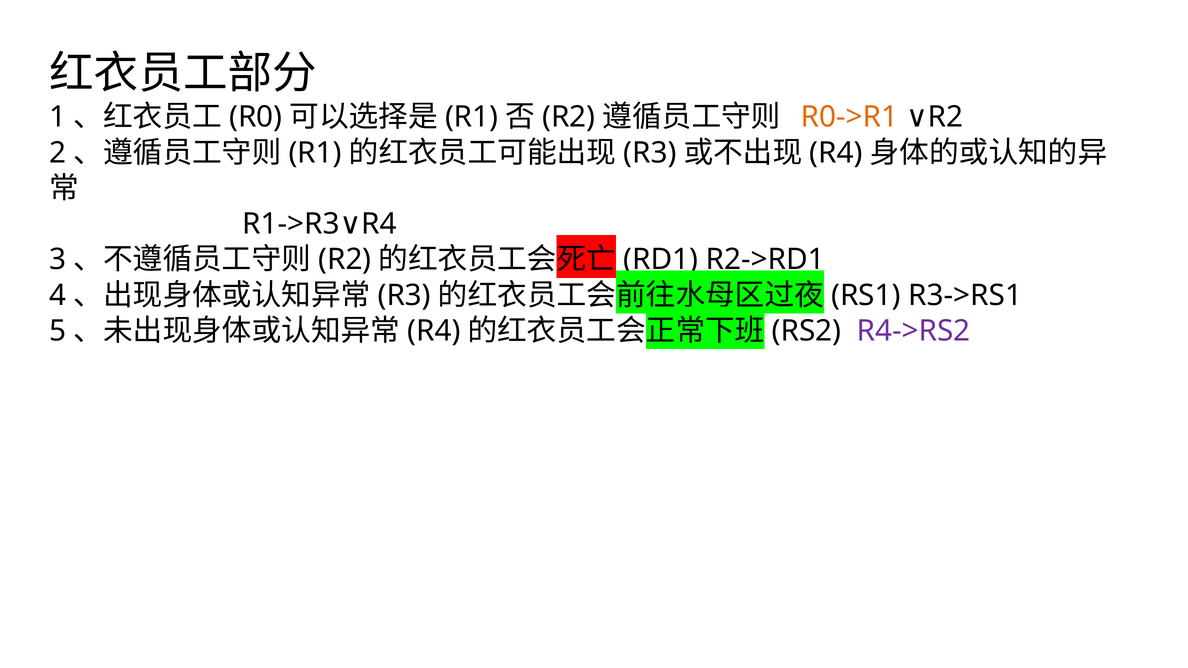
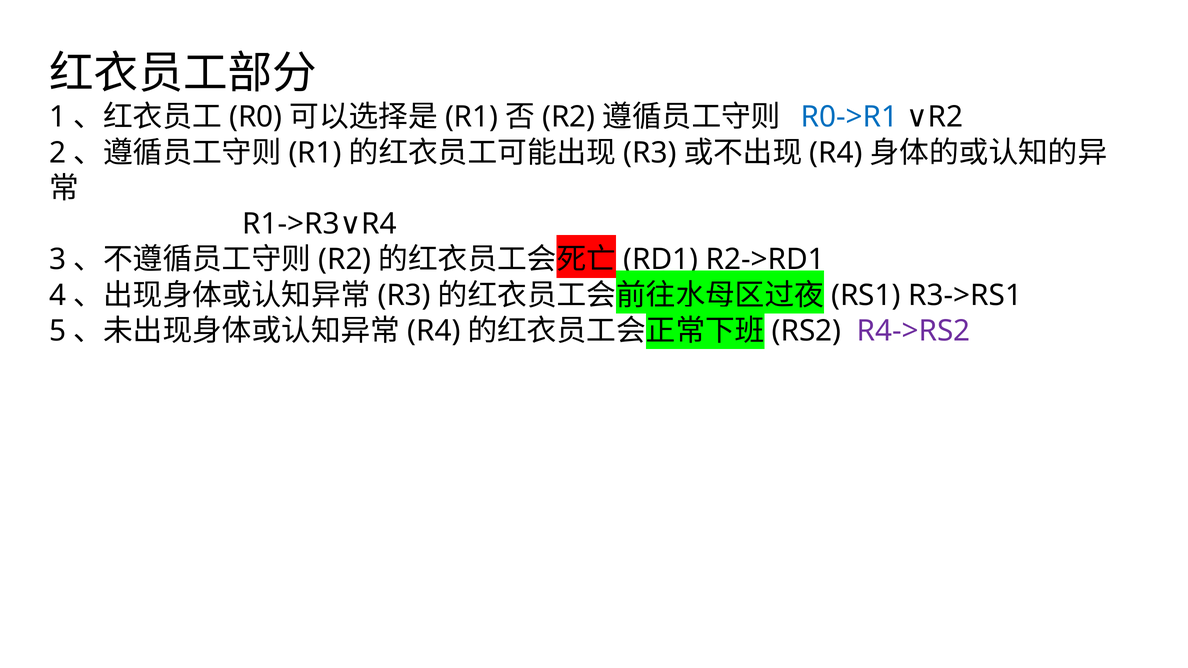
R0->R1 colour: orange -> blue (850, 117)
